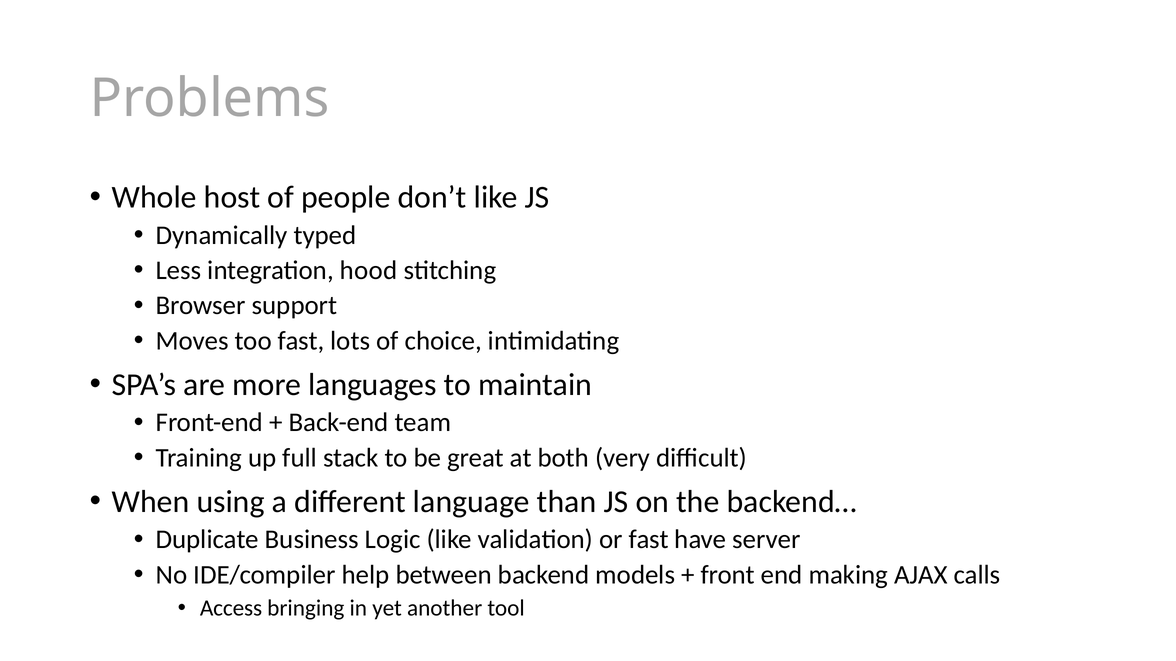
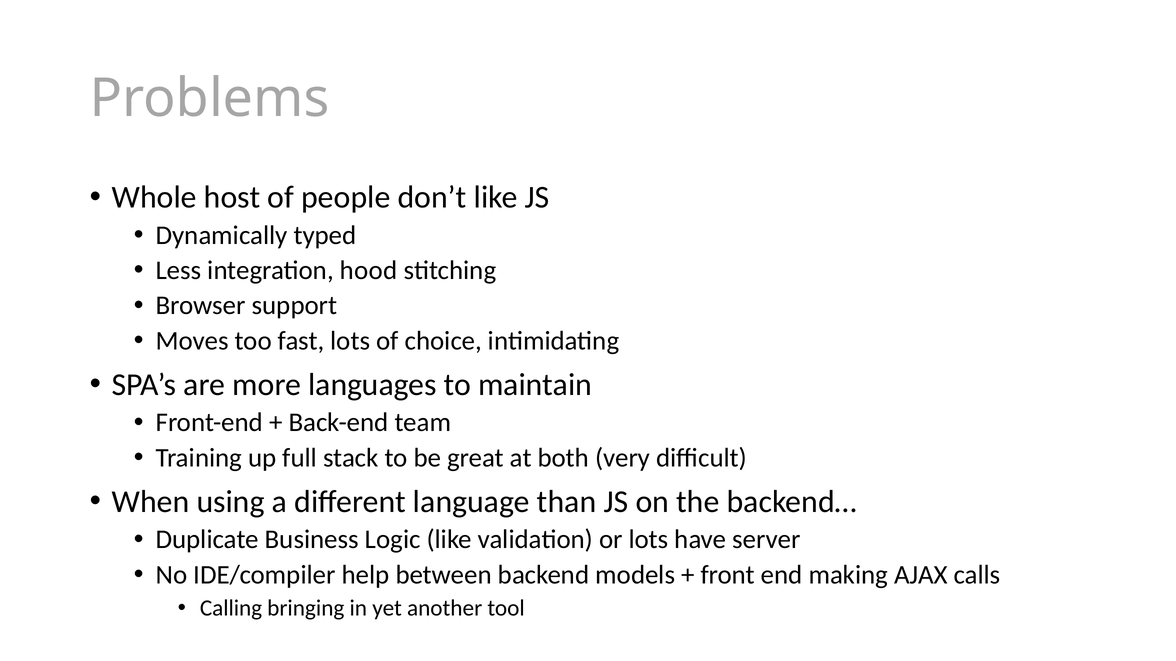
or fast: fast -> lots (648, 540)
Access: Access -> Calling (231, 608)
